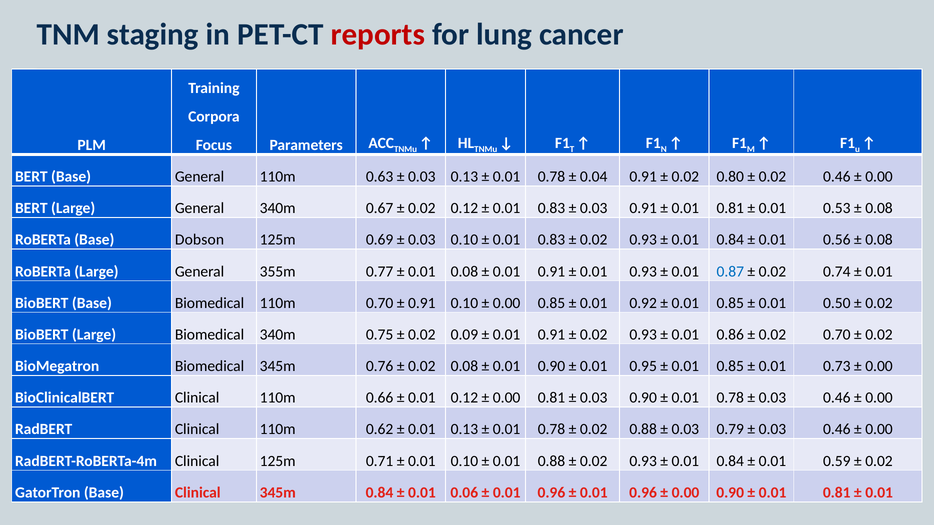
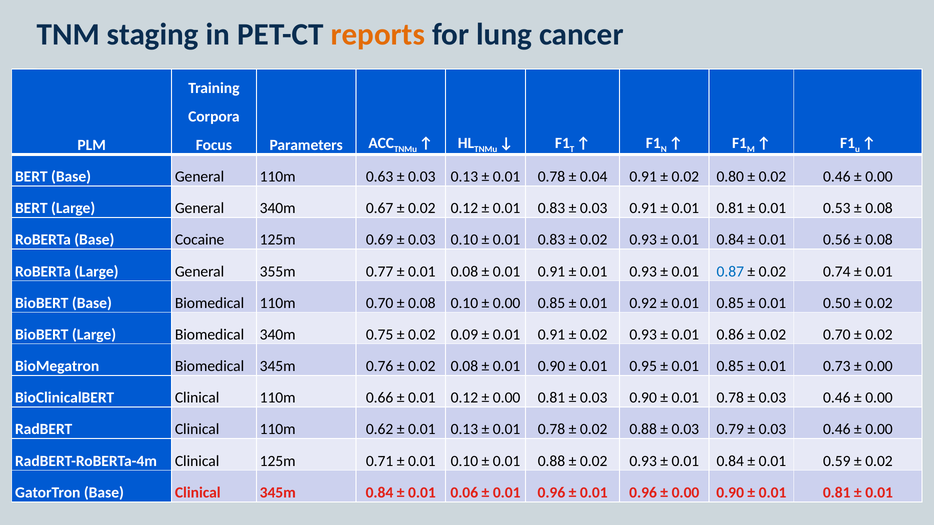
reports colour: red -> orange (378, 35)
Dobson: Dobson -> Cocaine (200, 240)
0.91: 0.91 -> 0.08 (422, 303)
